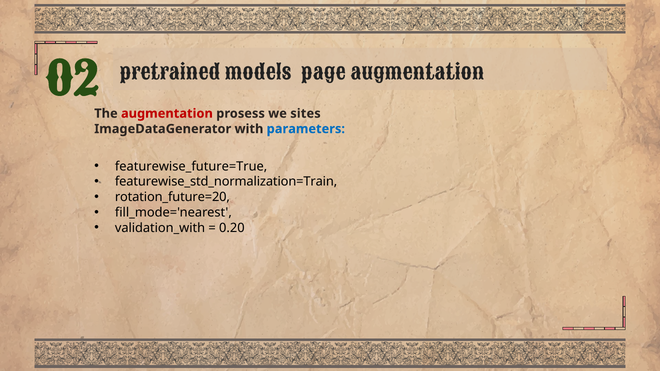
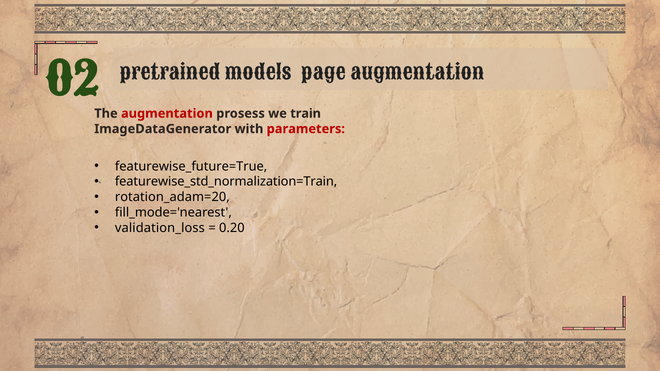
sites: sites -> train (306, 114)
parameters colour: blue -> red (306, 129)
rotation_future=20: rotation_future=20 -> rotation_adam=20 (172, 197)
validation_with: validation_with -> validation_loss (160, 228)
